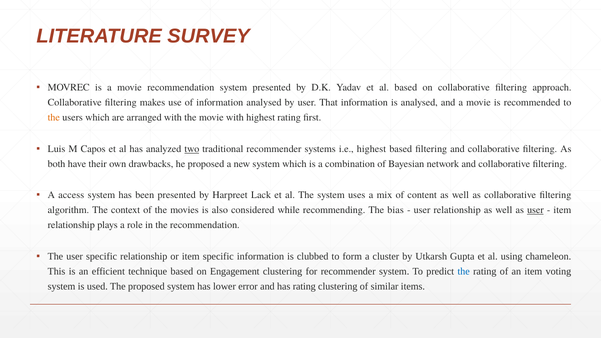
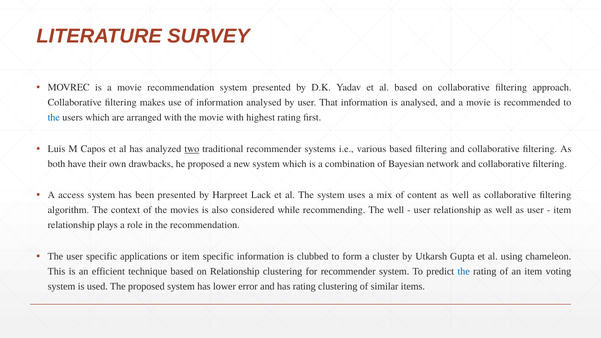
the colour: orange -> blue (54, 118)
i.e highest: highest -> various (371, 149)
The bias: bias -> well (396, 210)
user underline: present -> none (535, 210)
specific relationship: relationship -> applications (144, 256)
on Engagement: Engagement -> Relationship (235, 271)
